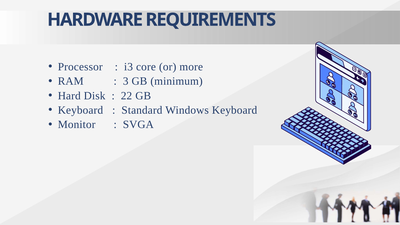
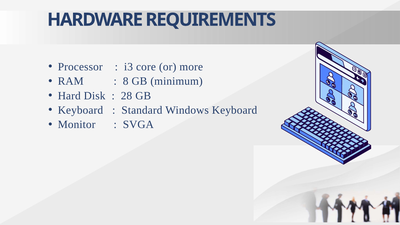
3: 3 -> 8 (126, 81)
22: 22 -> 28 (127, 96)
